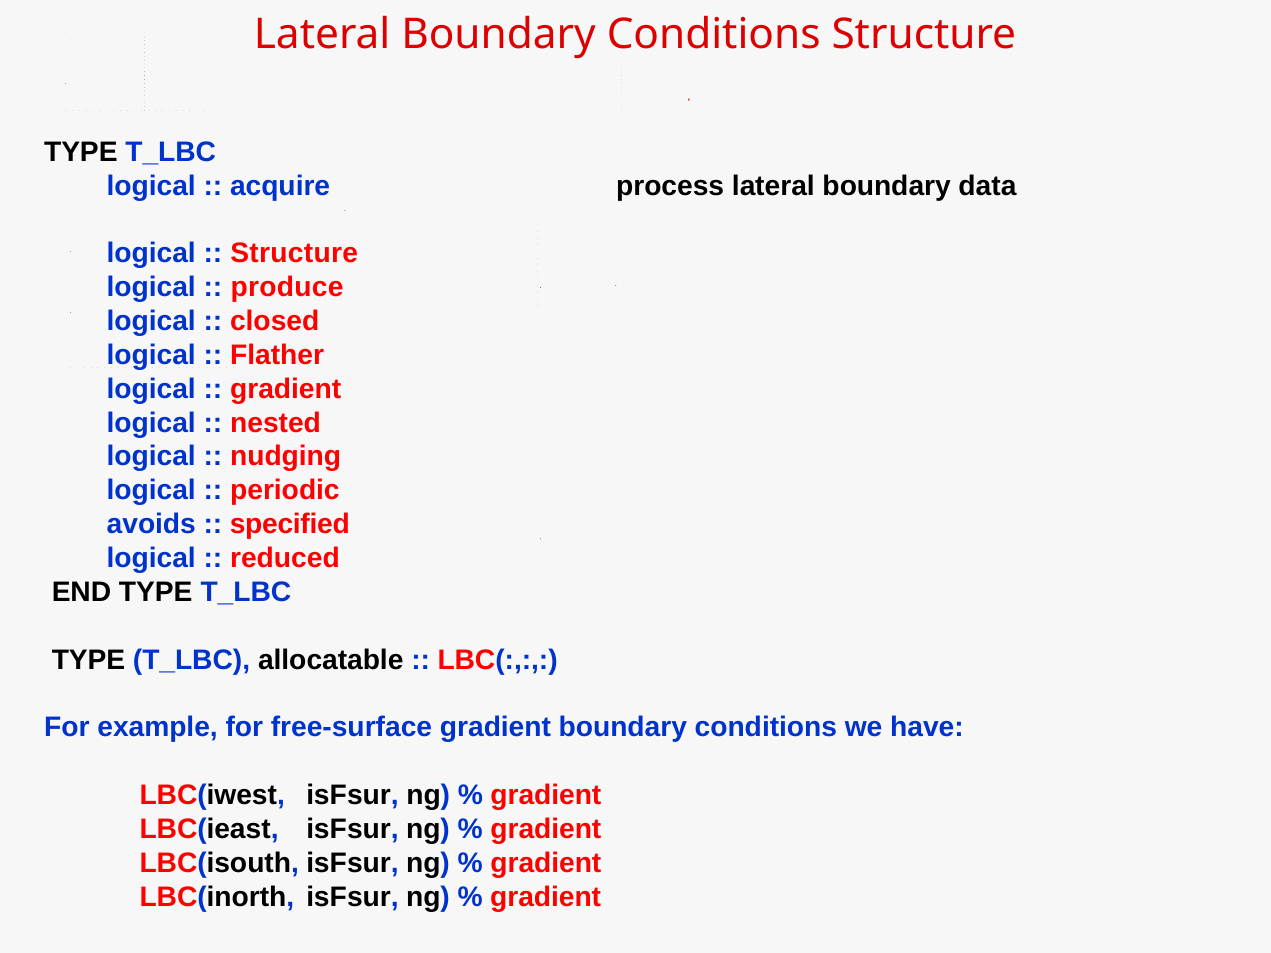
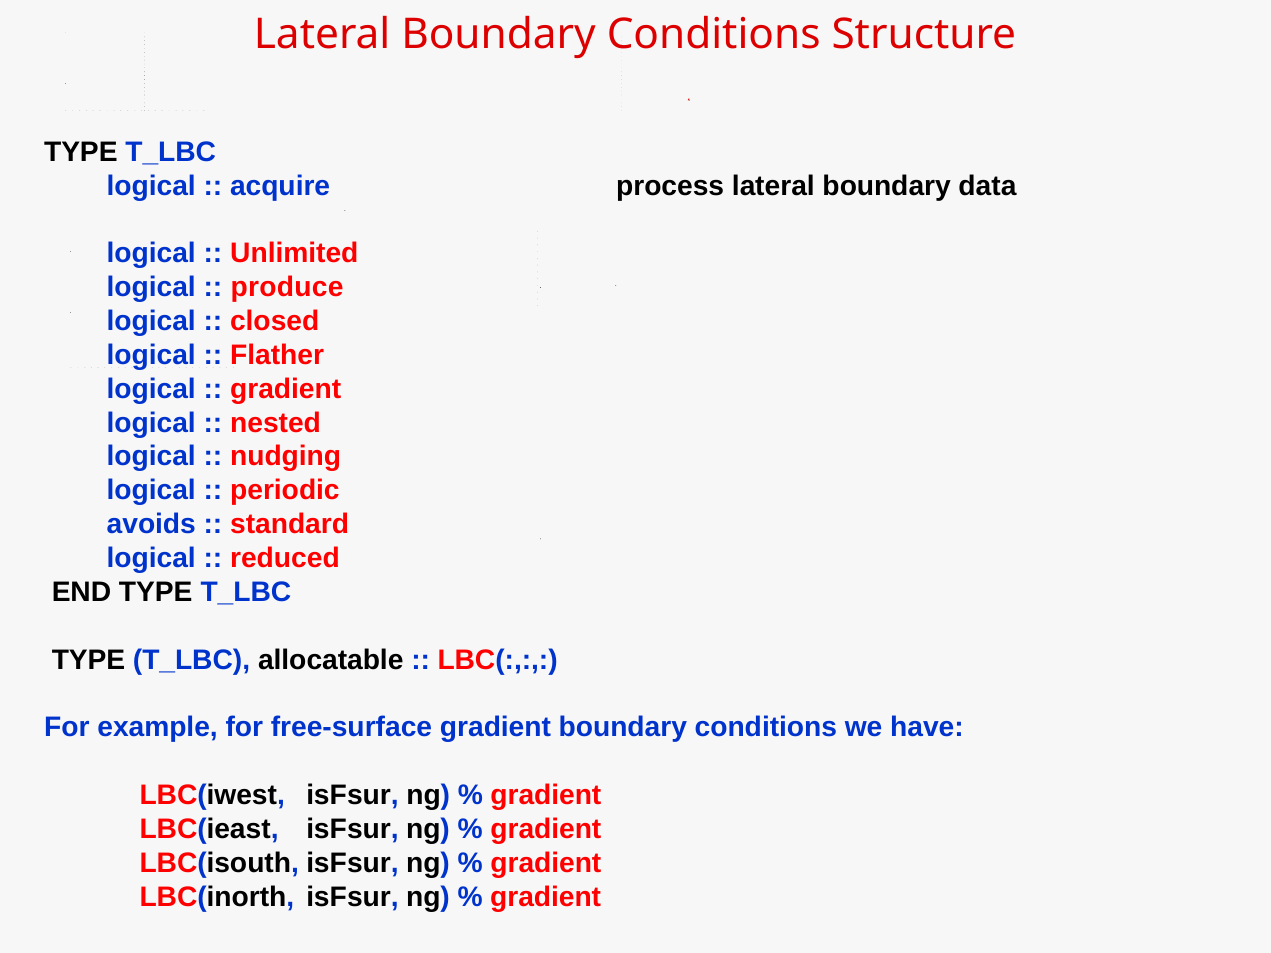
Structure: Structure -> Unlimited (294, 253)
specified: specified -> standard (290, 525)
